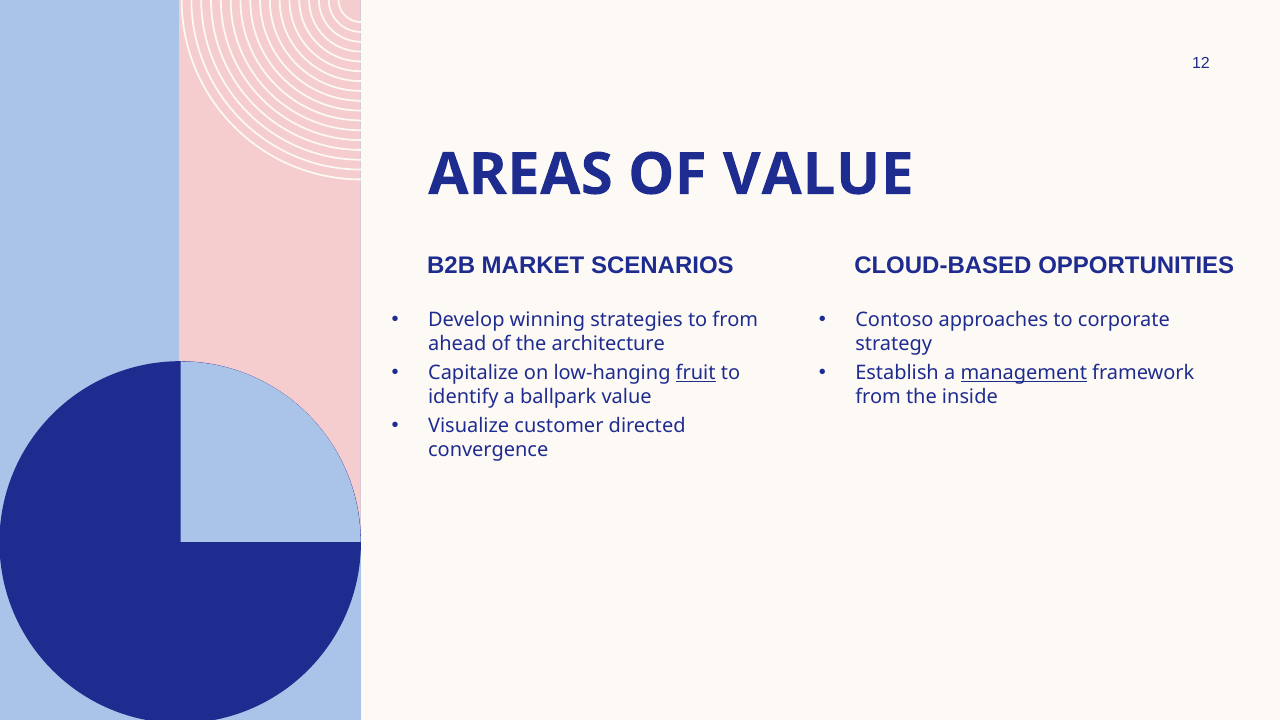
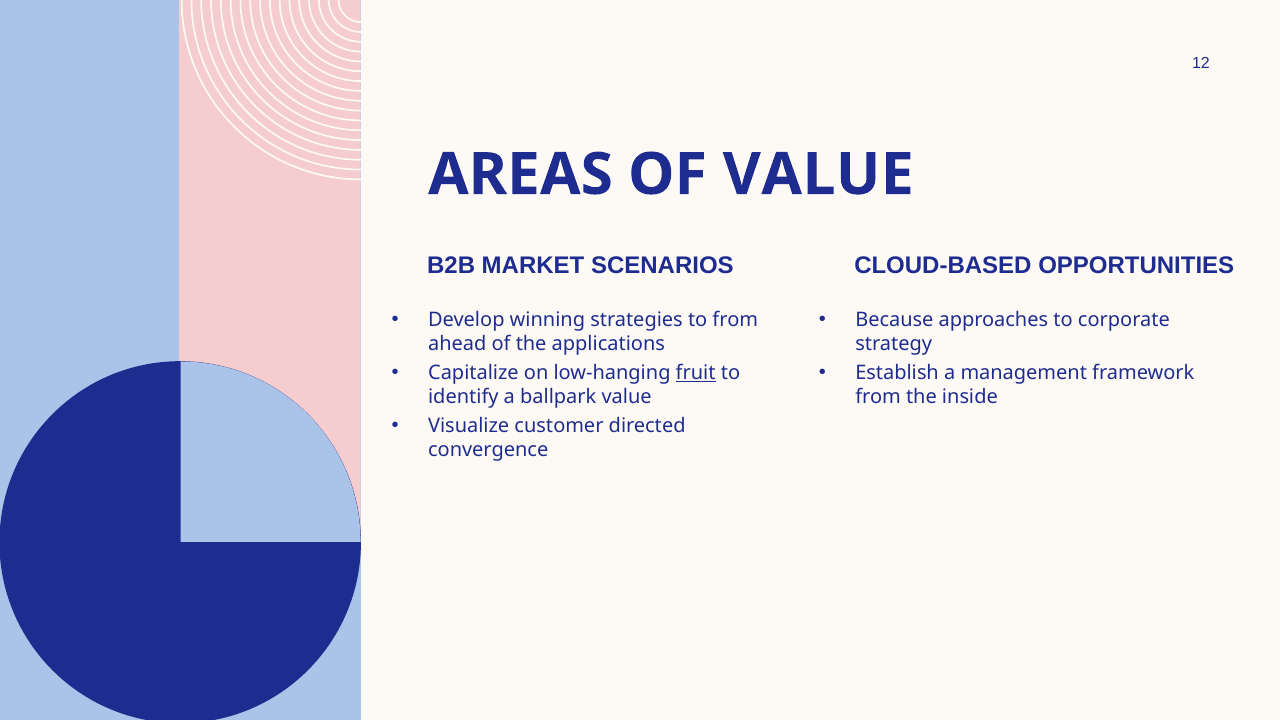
Contoso: Contoso -> Because (894, 320)
architecture: architecture -> applications (608, 344)
management underline: present -> none (1024, 373)
